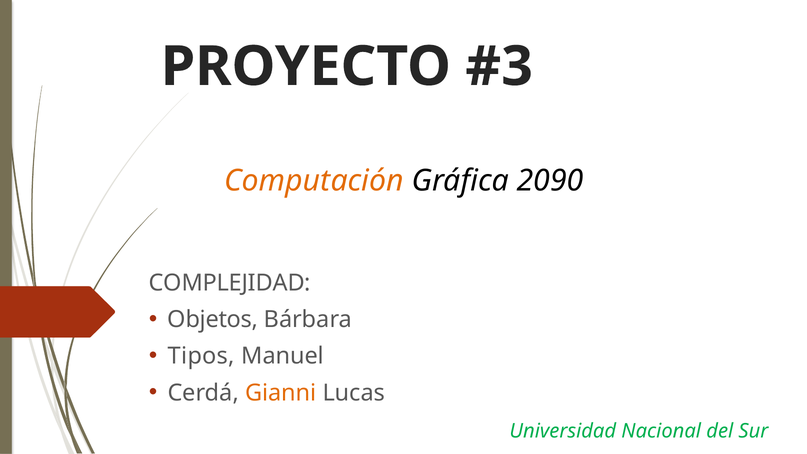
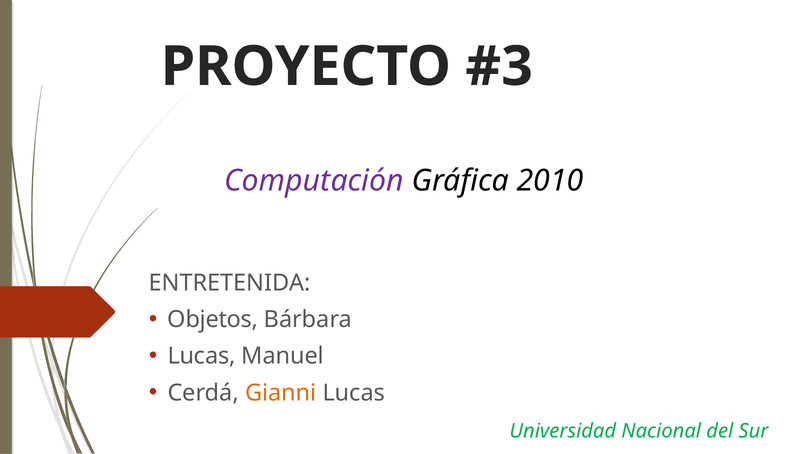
Computación colour: orange -> purple (314, 180)
2090: 2090 -> 2010 (550, 180)
COMPLEJIDAD: COMPLEJIDAD -> ENTRETENIDA (230, 283)
Tipos: Tipos -> Lucas (201, 356)
